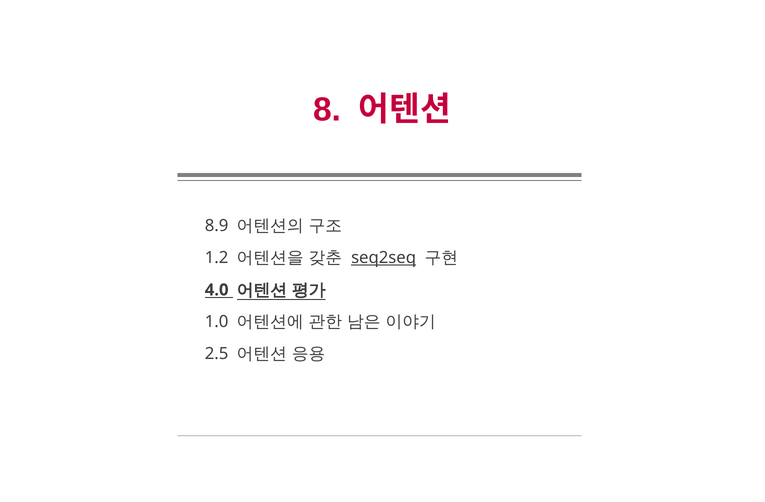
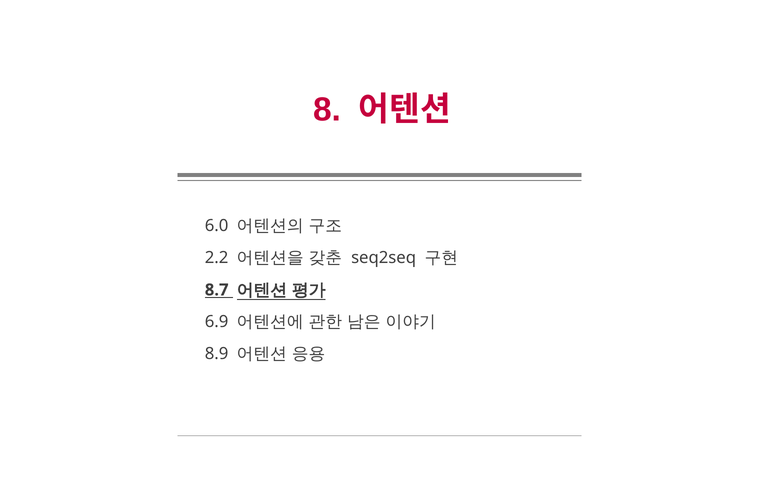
8.9: 8.9 -> 6.0 (217, 226)
1.2: 1.2 -> 2.2 (217, 258)
seq2seq underline: present -> none (384, 258)
4.0: 4.0 -> 8.7 (217, 290)
1.0: 1.0 -> 6.9 (217, 322)
2.5: 2.5 -> 8.9 (217, 354)
